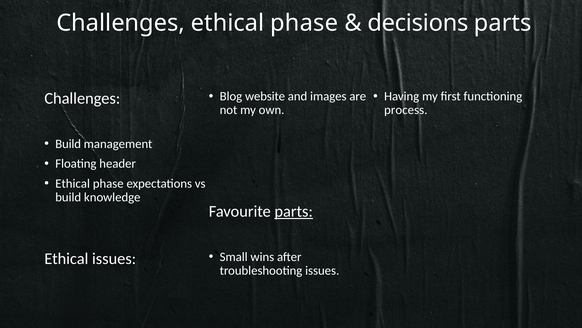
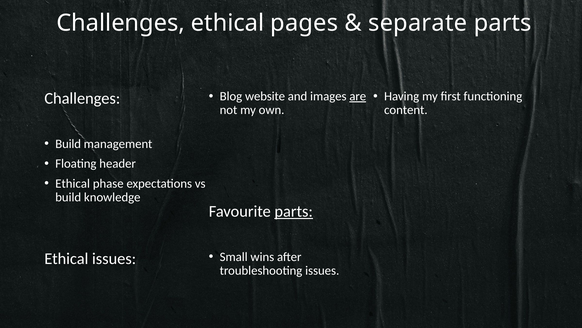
Challenges ethical phase: phase -> pages (304, 23)
decisions: decisions -> separate (418, 23)
are underline: none -> present (358, 96)
process: process -> content (406, 110)
